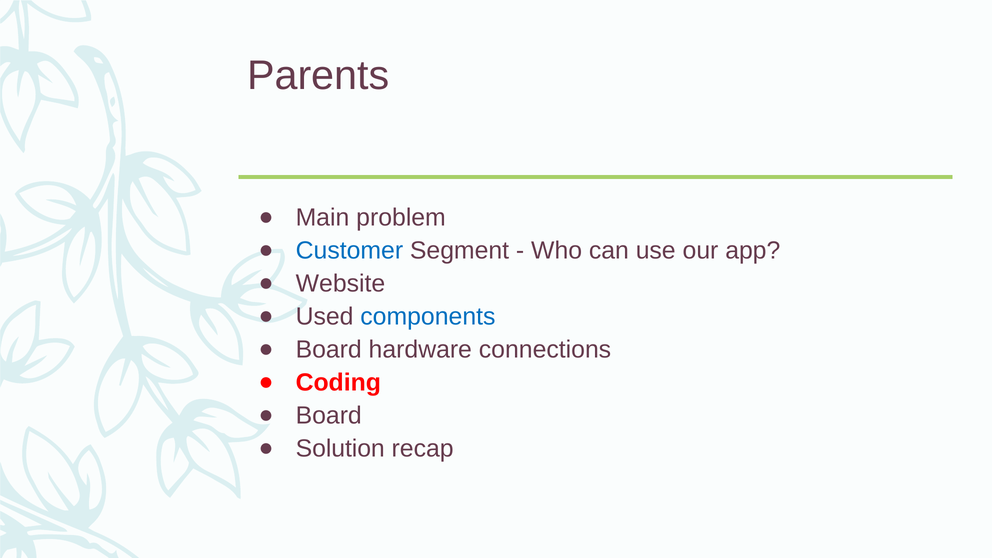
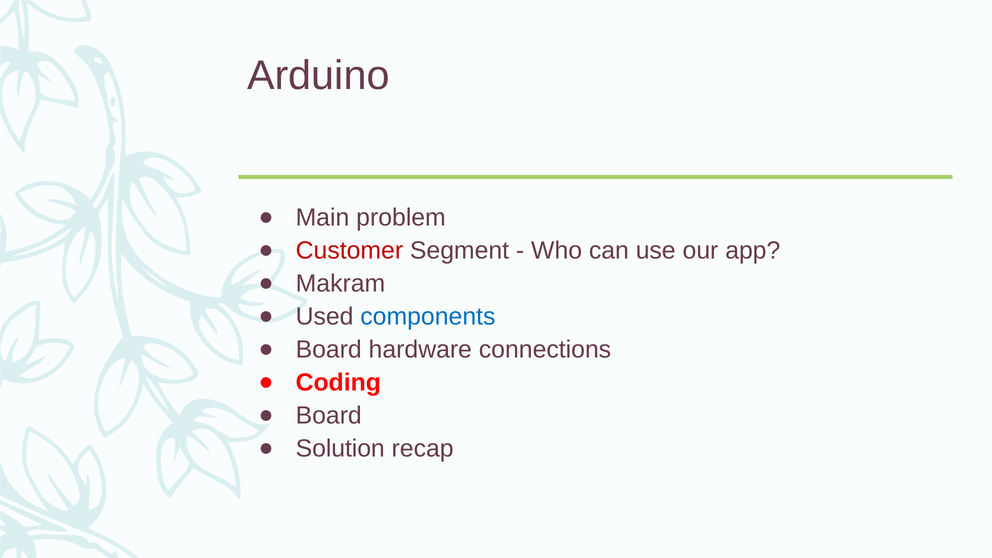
Parents: Parents -> Arduino (318, 76)
Customer colour: blue -> red (349, 251)
Website: Website -> Makram (340, 284)
